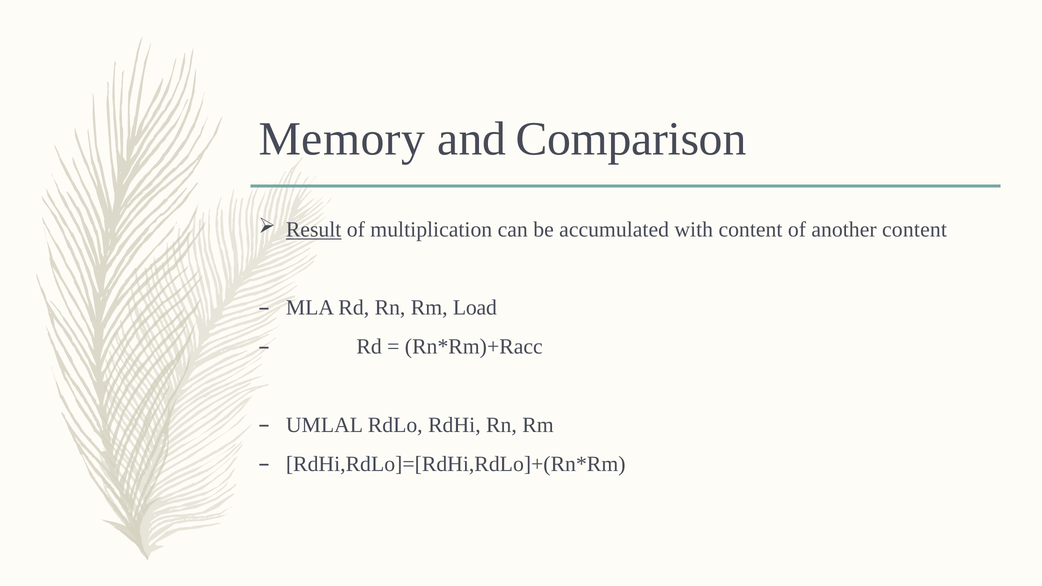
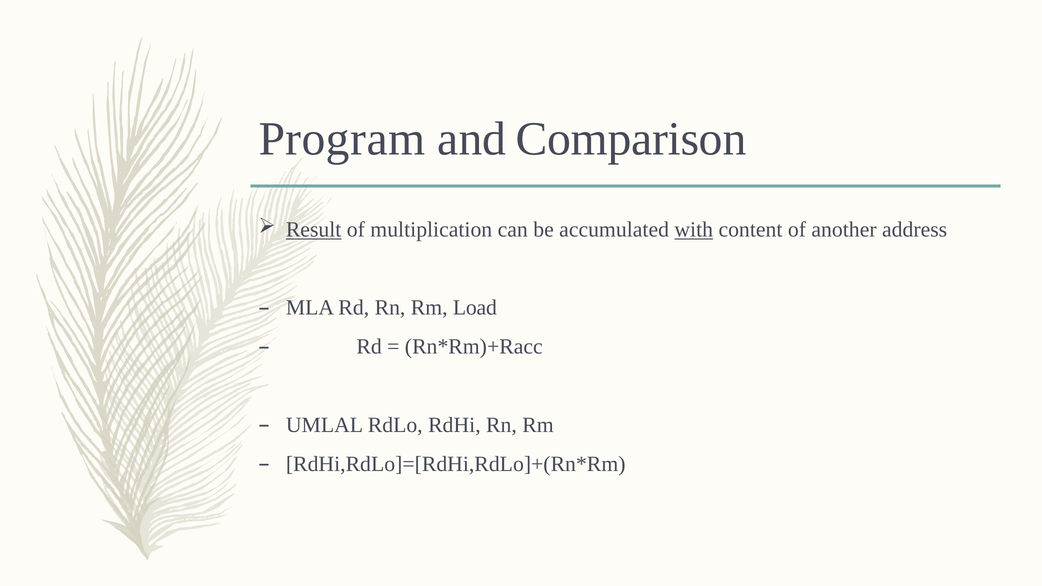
Memory: Memory -> Program (342, 139)
with underline: none -> present (694, 230)
another content: content -> address (915, 230)
